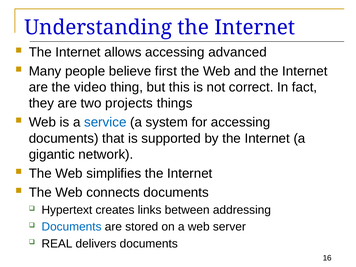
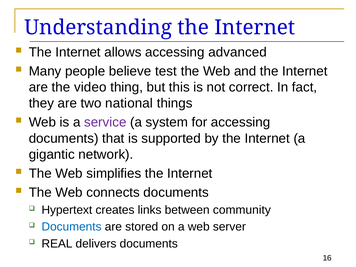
first: first -> test (166, 71)
projects: projects -> national (129, 103)
service colour: blue -> purple (105, 122)
addressing: addressing -> community (242, 210)
